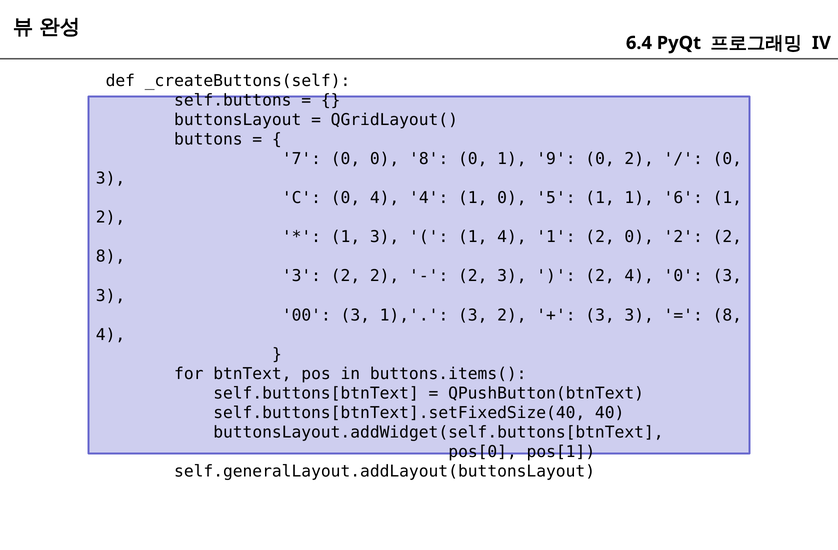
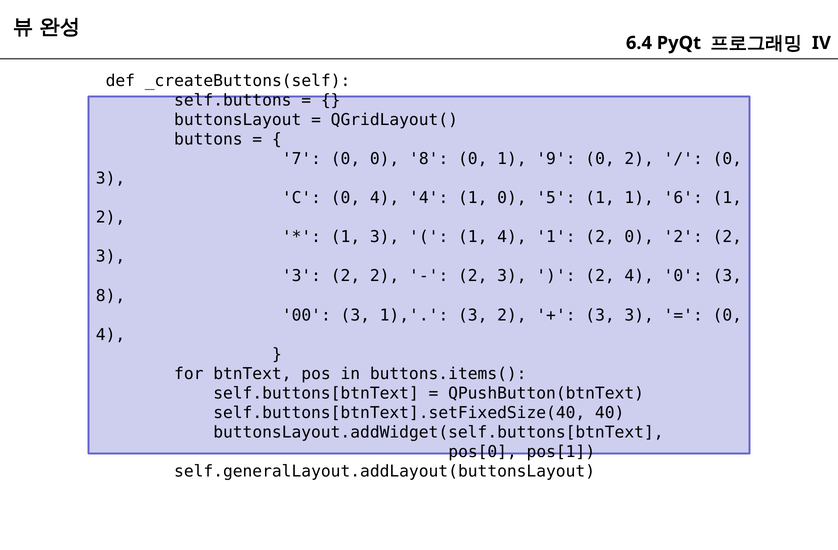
8: 8 -> 3 (111, 257)
3: 3 -> 8 (111, 296)
8: 8 -> 0 (727, 315)
